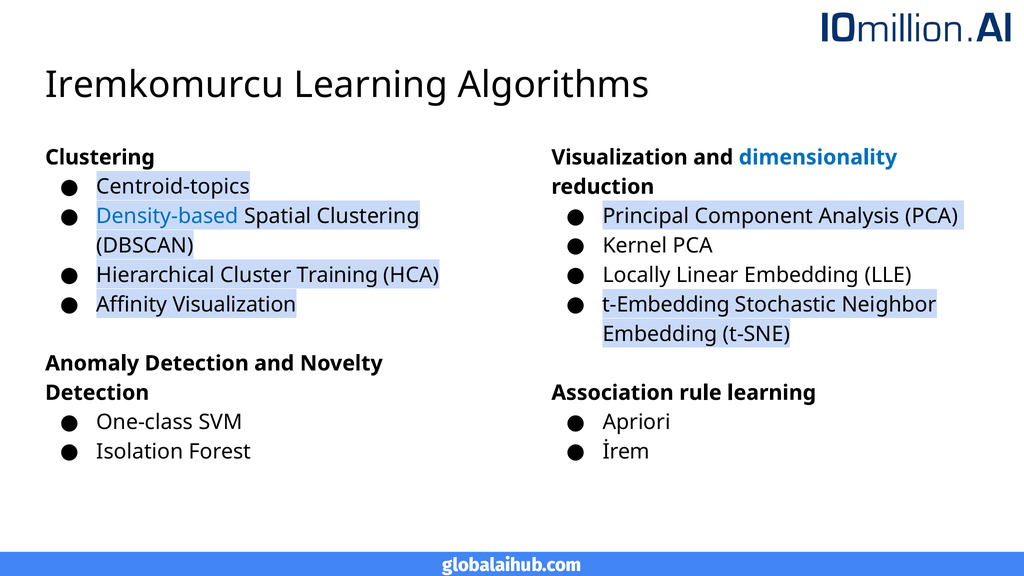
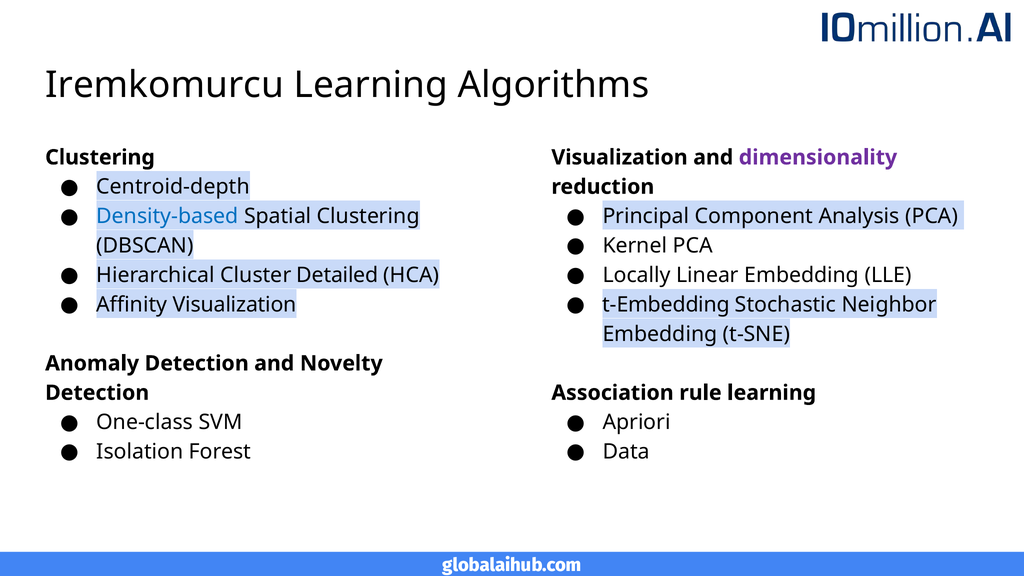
dimensionality colour: blue -> purple (818, 157)
Centroid-topics: Centroid-topics -> Centroid-depth (173, 187)
Training: Training -> Detailed (337, 275)
İrem: İrem -> Data (626, 452)
